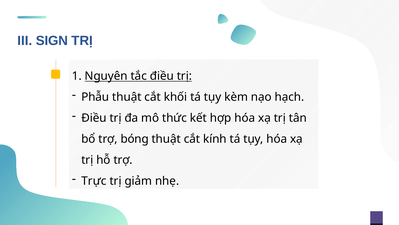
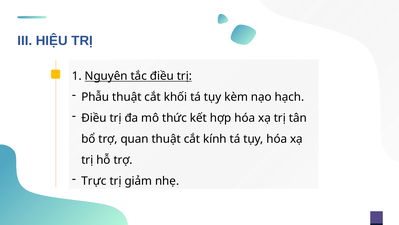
SIGN: SIGN -> HIỆU (52, 41)
bóng: bóng -> quan (135, 139)
